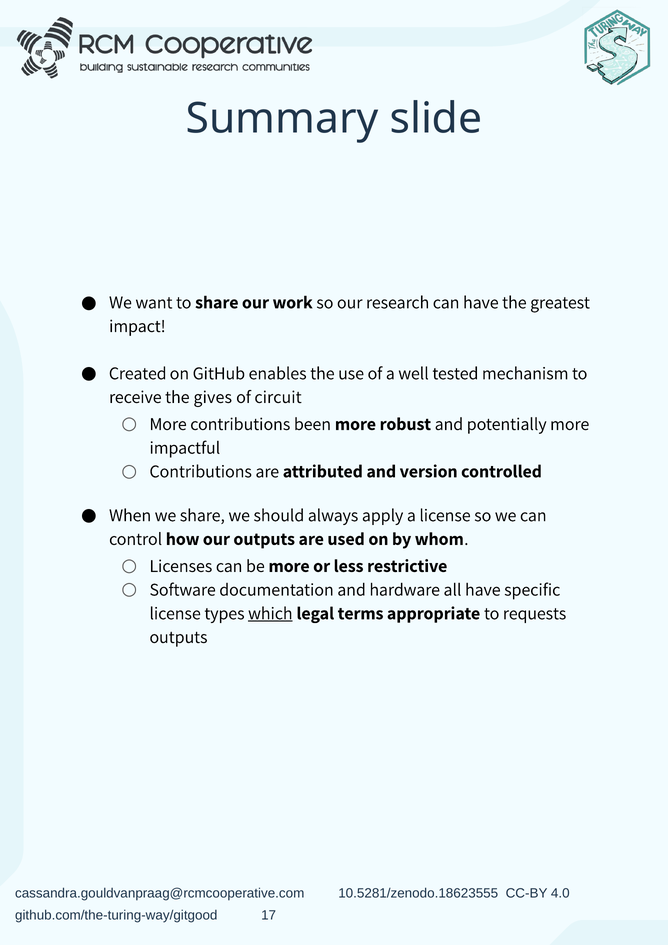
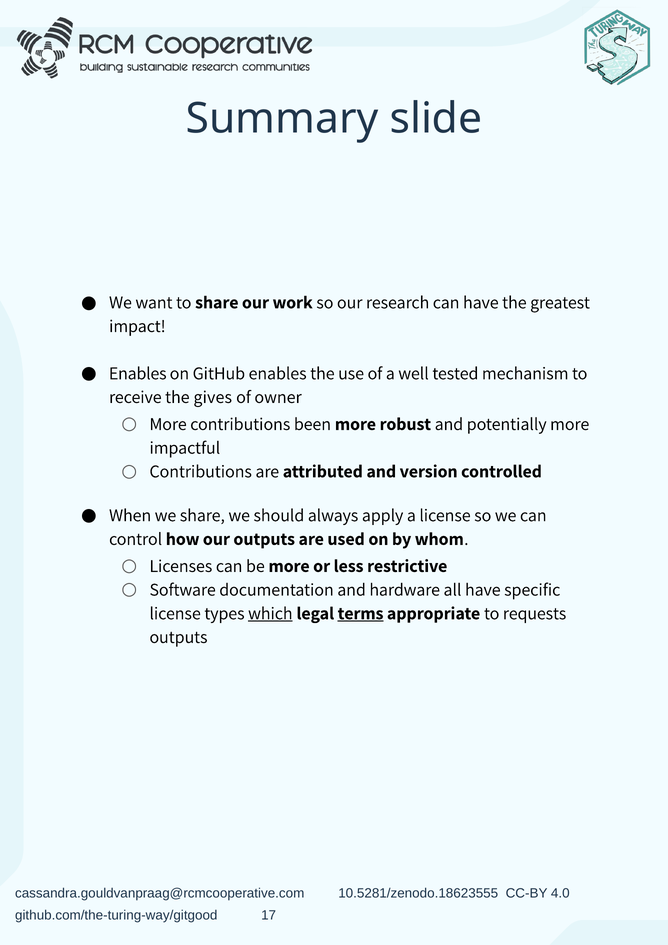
Created: Created -> Enables (138, 373)
circuit: circuit -> owner (278, 397)
terms underline: none -> present (361, 613)
